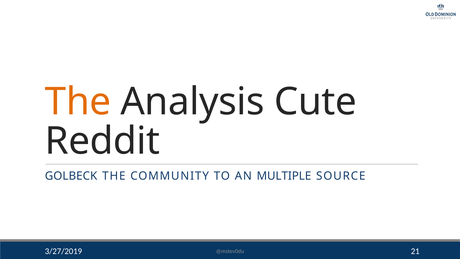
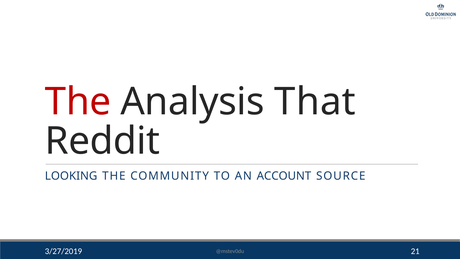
The colour: orange -> red (78, 102)
Cute: Cute -> That (315, 102)
GOLBECK: GOLBECK -> LOOKING (71, 176)
MULTIPLE: MULTIPLE -> ACCOUNT (284, 176)
